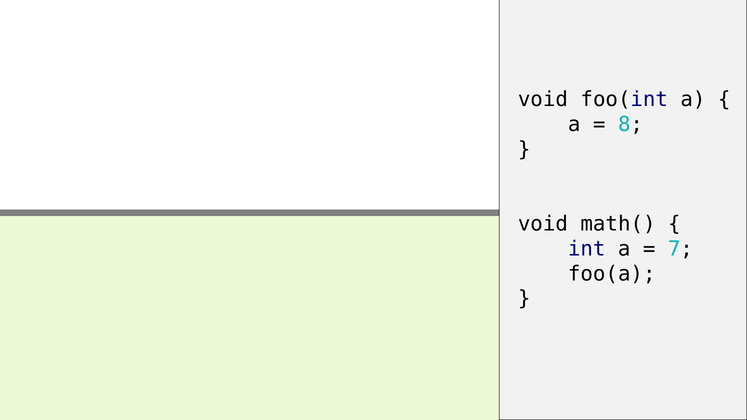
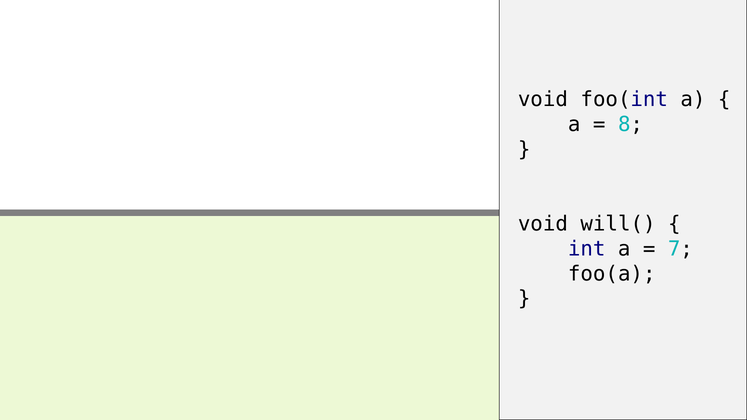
math(: math( -> will( (618, 224)
